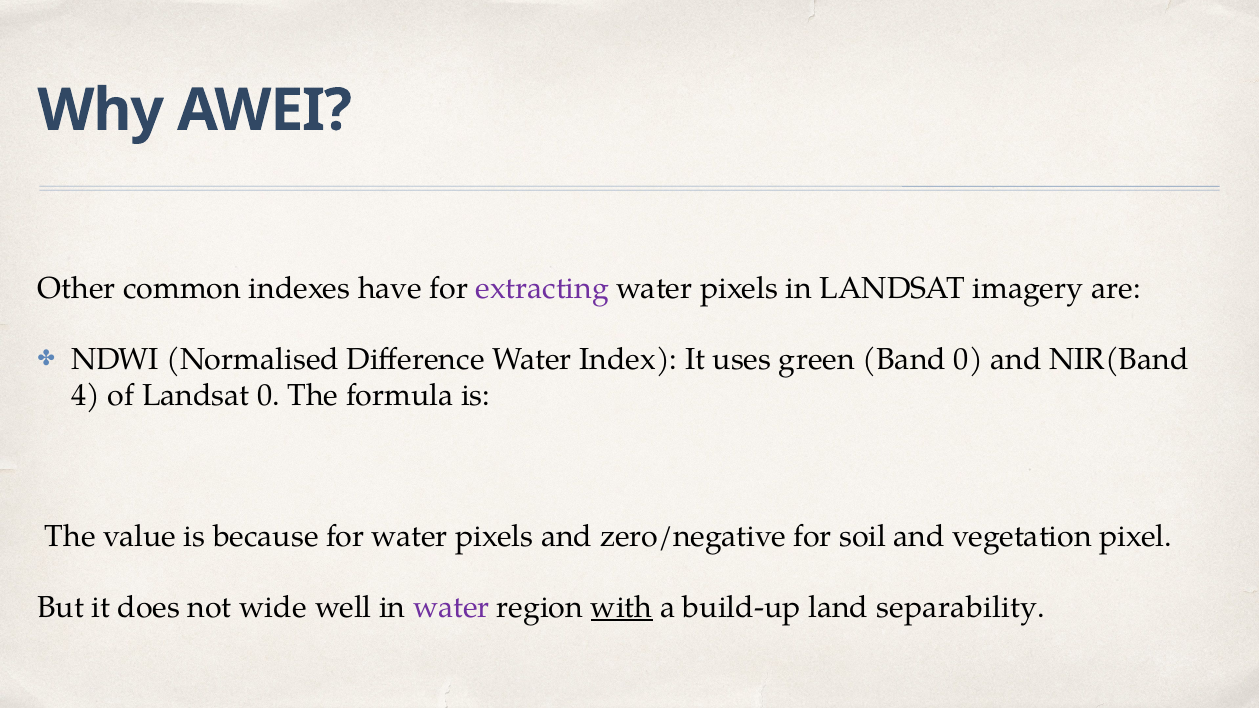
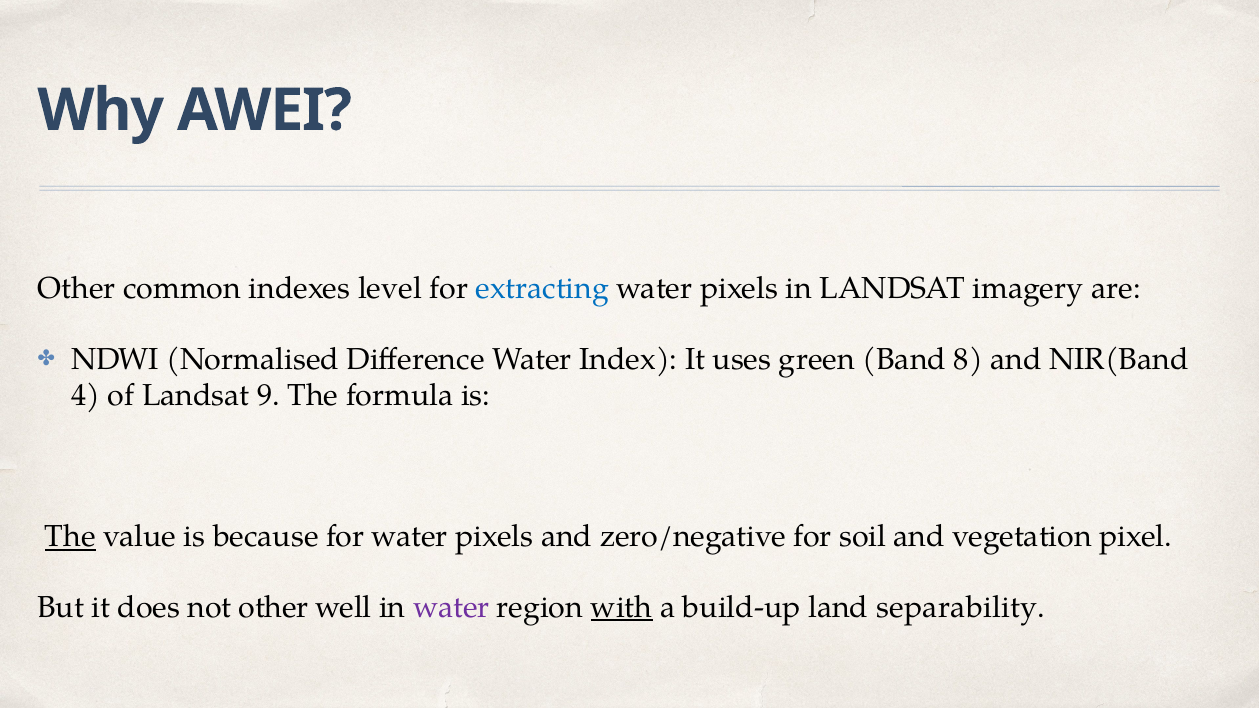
have: have -> level (390, 289)
extracting colour: purple -> blue (542, 289)
Band 0: 0 -> 8 (968, 359)
Landsat 0: 0 -> 9 (269, 396)
The underline: none -> present (70, 537)
not wide: wide -> other (274, 607)
